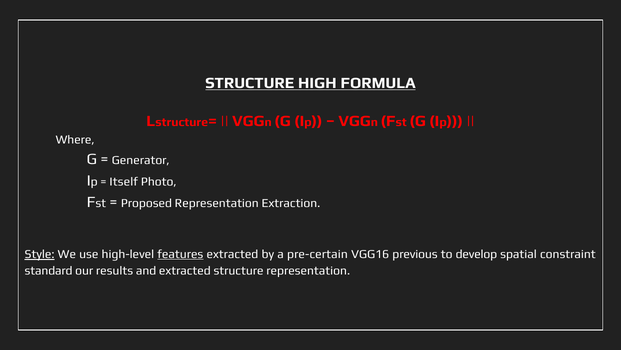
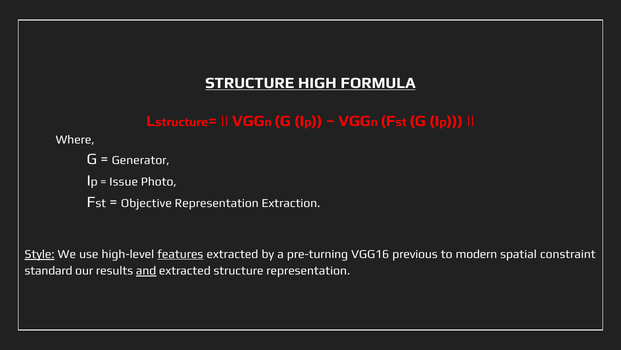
Itself: Itself -> Issue (124, 182)
Proposed: Proposed -> Objective (146, 203)
pre-certain: pre-certain -> pre-turning (318, 254)
develop: develop -> modern (476, 254)
and underline: none -> present (146, 270)
